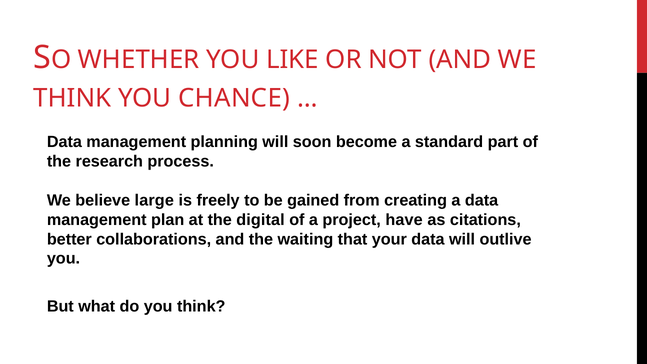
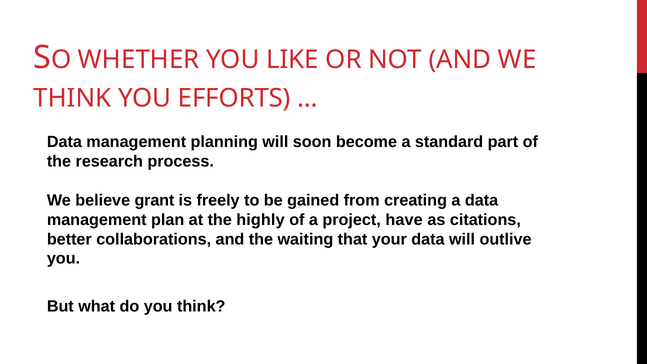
CHANCE: CHANCE -> EFFORTS (234, 98)
large: large -> grant (154, 200)
digital: digital -> highly (260, 220)
